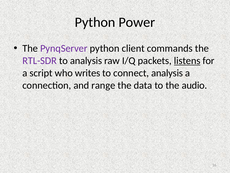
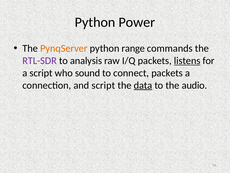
PynqServer colour: purple -> orange (64, 48)
client: client -> range (133, 48)
writes: writes -> sound (88, 73)
connect analysis: analysis -> packets (167, 73)
and range: range -> script (103, 85)
data underline: none -> present (143, 85)
